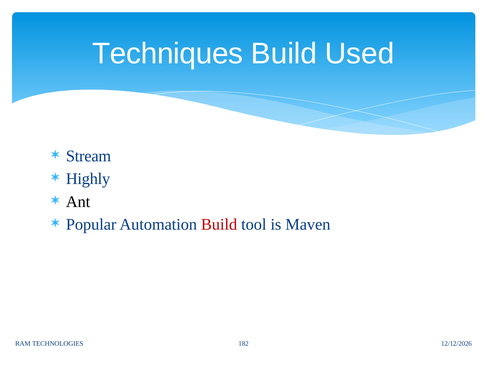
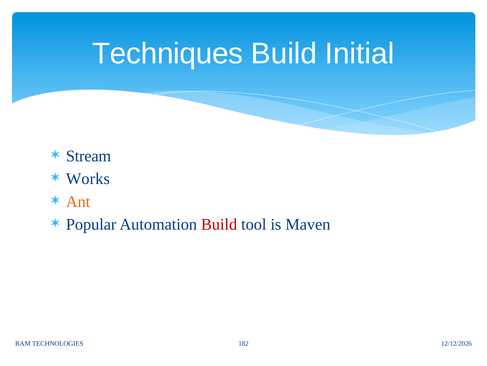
Used: Used -> Initial (360, 53)
Highly: Highly -> Works (88, 179)
Ant colour: black -> orange (78, 201)
